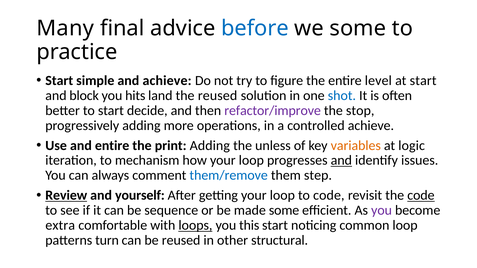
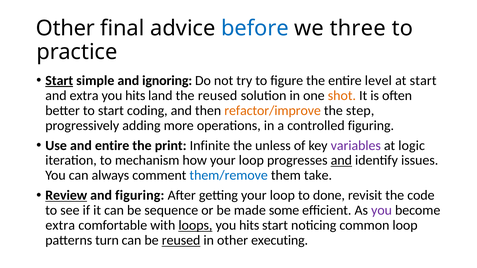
Many: Many -> Other (65, 28)
we some: some -> three (358, 28)
Start underline: none -> present (59, 81)
and achieve: achieve -> ignoring (167, 81)
and block: block -> extra (84, 96)
shot colour: blue -> orange (342, 96)
decide: decide -> coding (147, 111)
refactor/improve colour: purple -> orange (273, 111)
stop: stop -> step (360, 111)
controlled achieve: achieve -> figuring (371, 126)
print Adding: Adding -> Infinite (210, 146)
variables colour: orange -> purple (356, 146)
step: step -> take (318, 176)
and yourself: yourself -> figuring (140, 196)
to code: code -> done (329, 196)
code underline: present -> none (421, 196)
this: this -> hits (249, 226)
reused underline: none -> present (181, 241)
structural: structural -> executing (280, 241)
